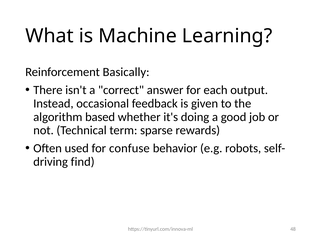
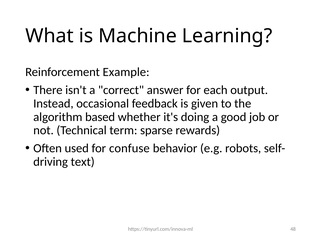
Basically: Basically -> Example (126, 72)
find: find -> text (83, 162)
